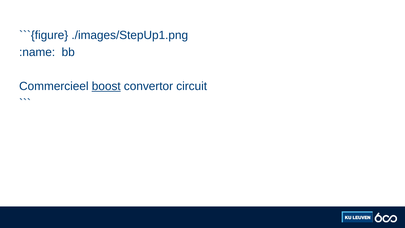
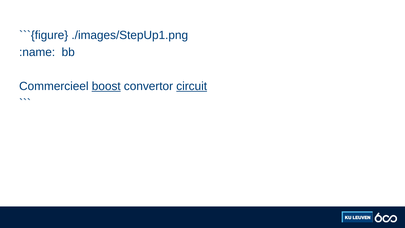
circuit underline: none -> present (192, 86)
